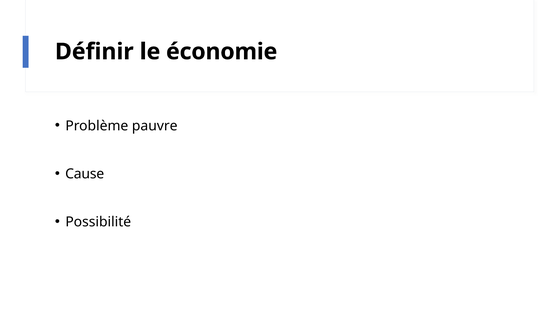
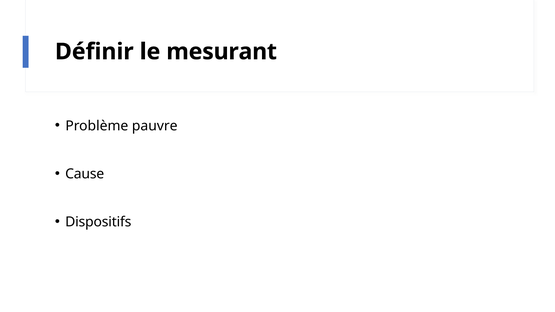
économie: économie -> mesurant (222, 52)
Possibilité: Possibilité -> Dispositifs (98, 222)
